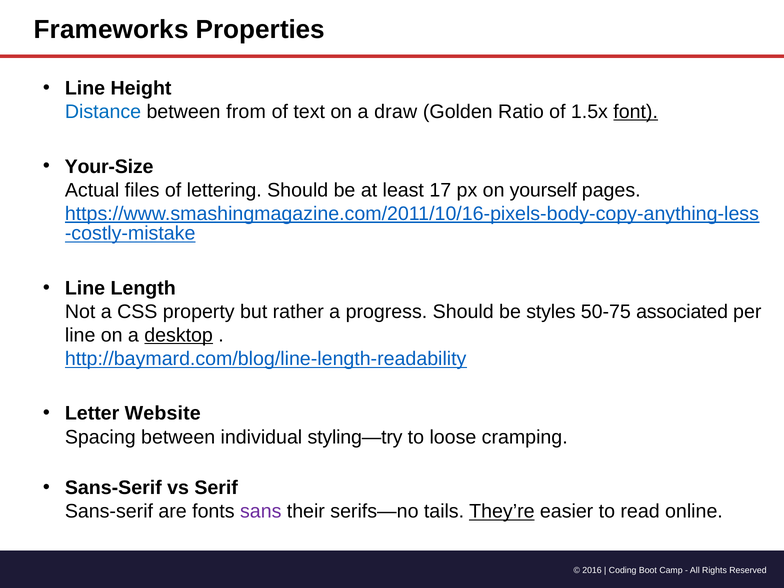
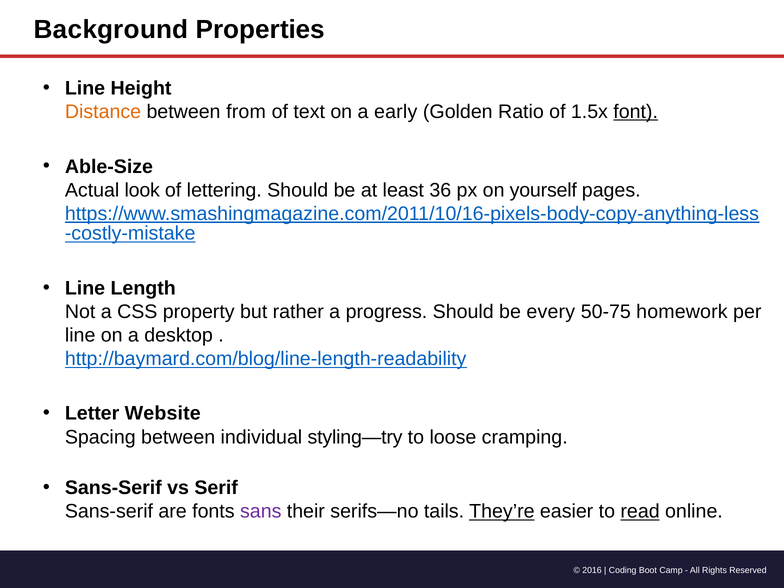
Frameworks: Frameworks -> Background (111, 30)
Distance colour: blue -> orange (103, 112)
draw: draw -> early (396, 112)
Your-Size: Your-Size -> Able-Size (109, 167)
files: files -> look (142, 190)
17: 17 -> 36 (440, 190)
styles: styles -> every (551, 312)
associated: associated -> homework (682, 312)
desktop underline: present -> none (179, 335)
read underline: none -> present (640, 512)
